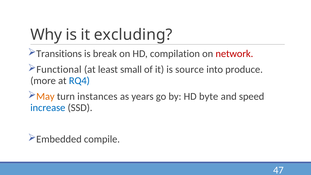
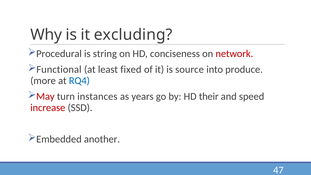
Transitions: Transitions -> Procedural (59, 54)
break: break -> string (105, 54)
compilation: compilation -> conciseness (175, 54)
small: small -> fixed (131, 70)
May colour: orange -> red (45, 96)
byte: byte -> their (209, 96)
increase colour: blue -> red (48, 108)
compile: compile -> another (102, 139)
